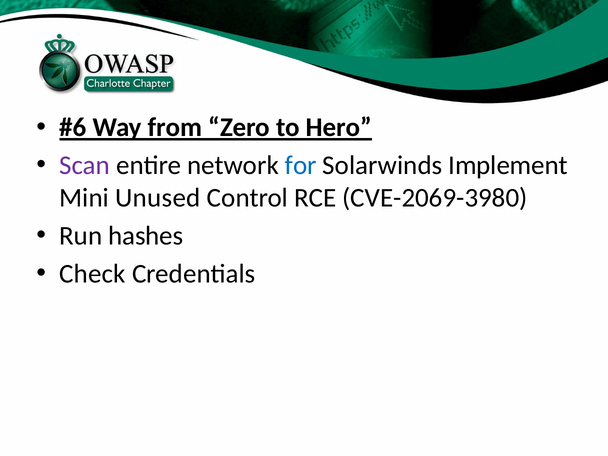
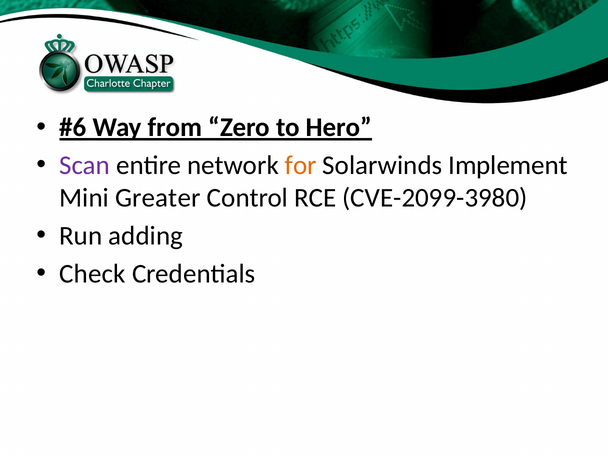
for colour: blue -> orange (301, 165)
Unused: Unused -> Greater (158, 198)
CVE-2069-3980: CVE-2069-3980 -> CVE-2099-3980 (435, 198)
hashes: hashes -> adding (146, 236)
